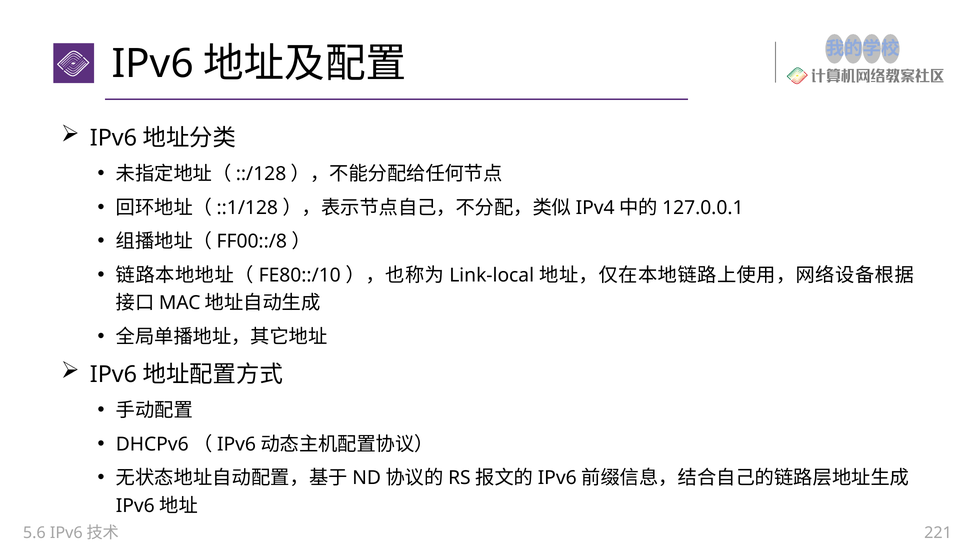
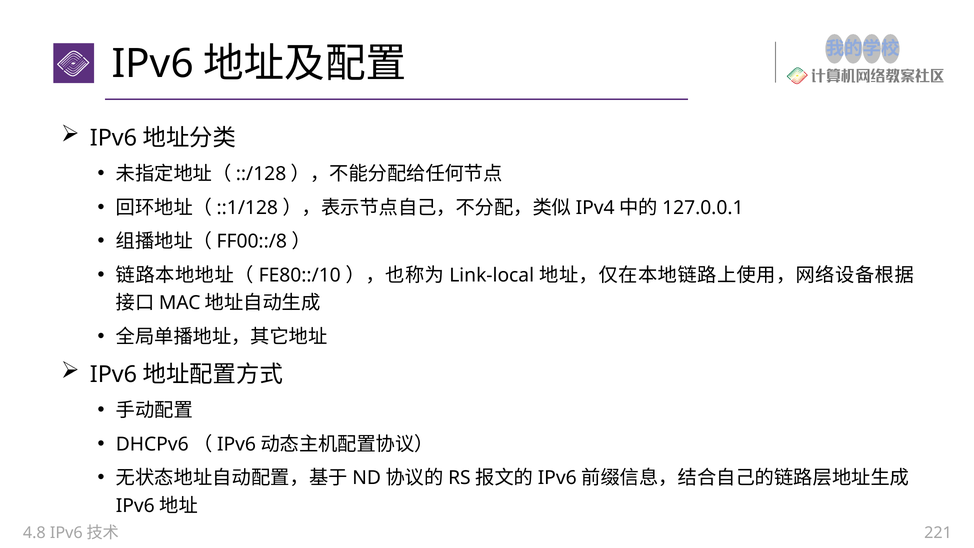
5.6: 5.6 -> 4.8 (34, 533)
